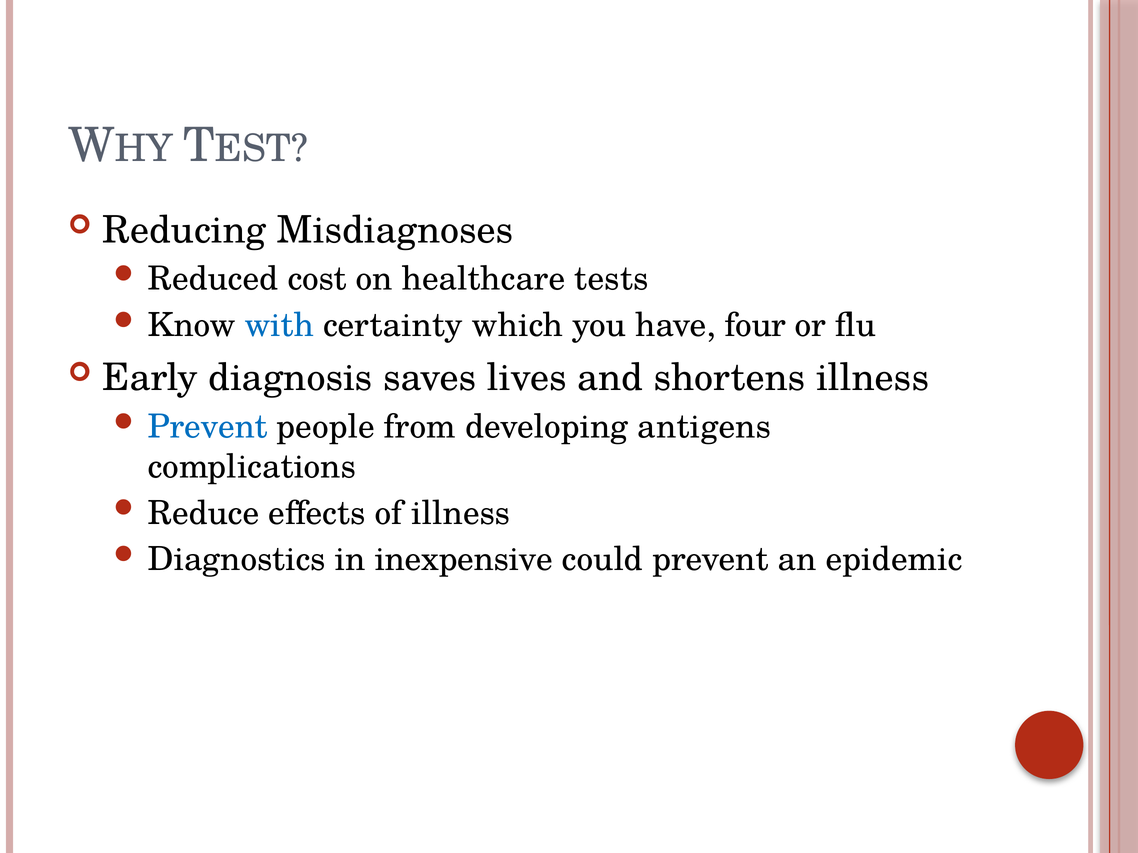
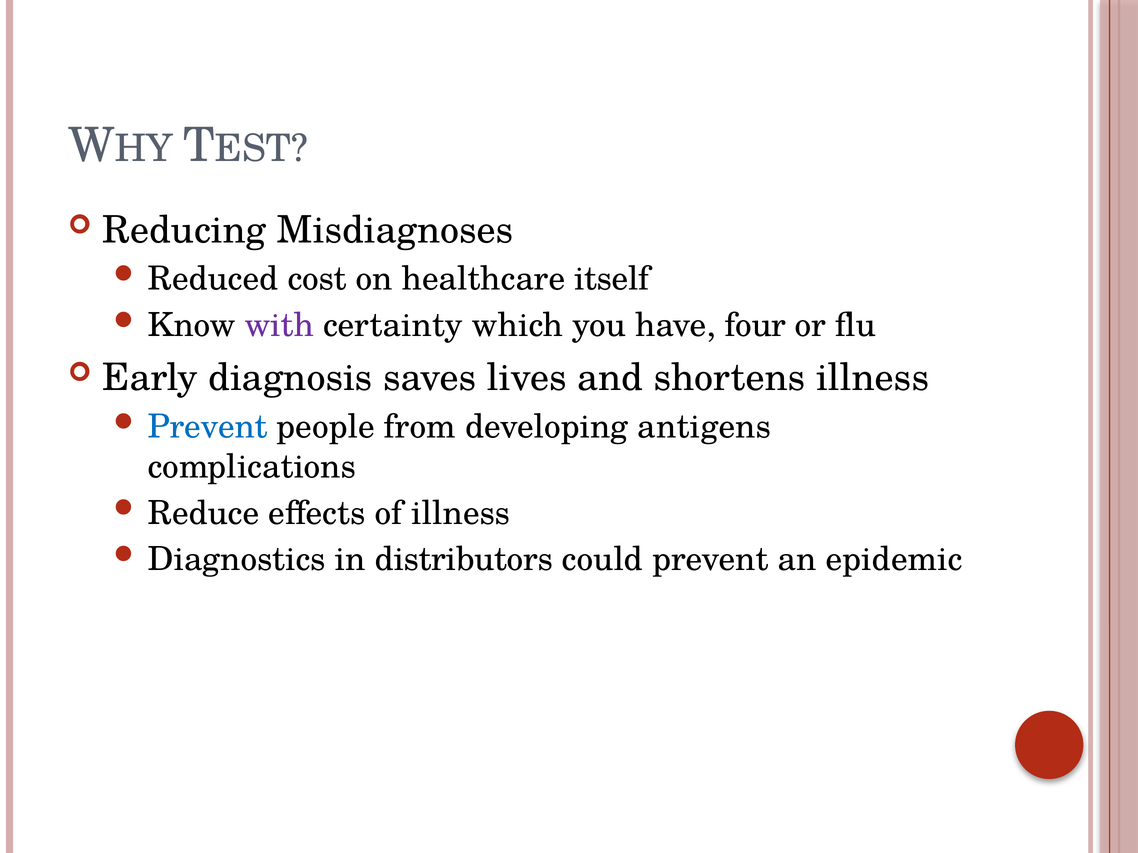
tests: tests -> itself (612, 279)
with colour: blue -> purple (279, 326)
inexpensive: inexpensive -> distributors (464, 560)
